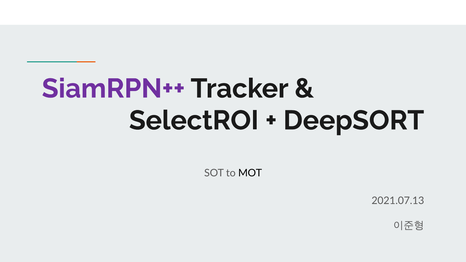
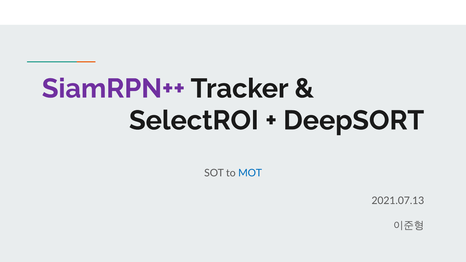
MOT colour: black -> blue (250, 173)
